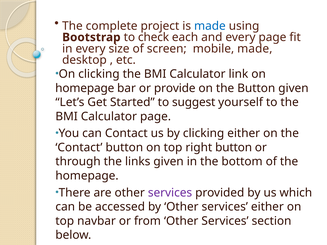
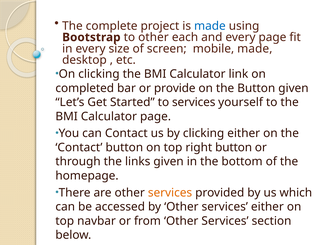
to check: check -> other (153, 37)
homepage: homepage -> completed (85, 88)
to suggest: suggest -> services (194, 102)
services colour: purple -> orange (170, 193)
